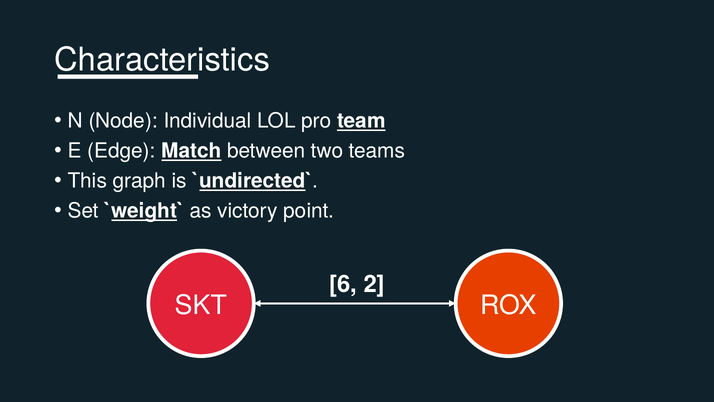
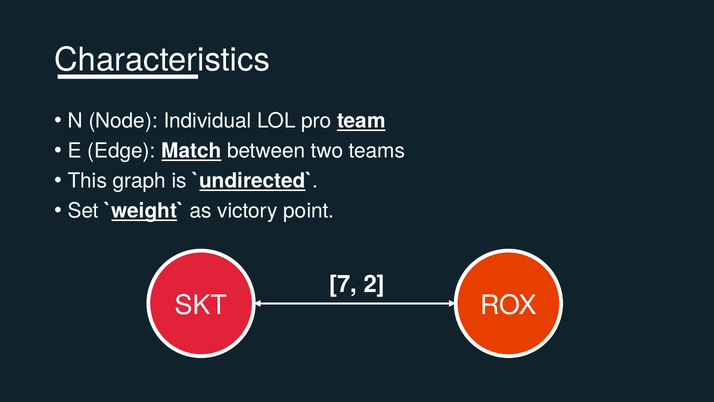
6: 6 -> 7 (343, 284)
